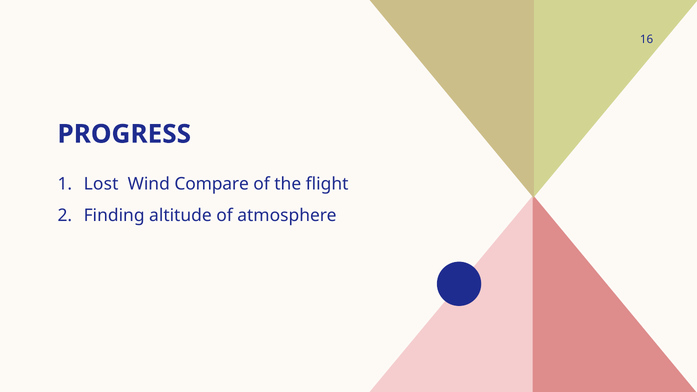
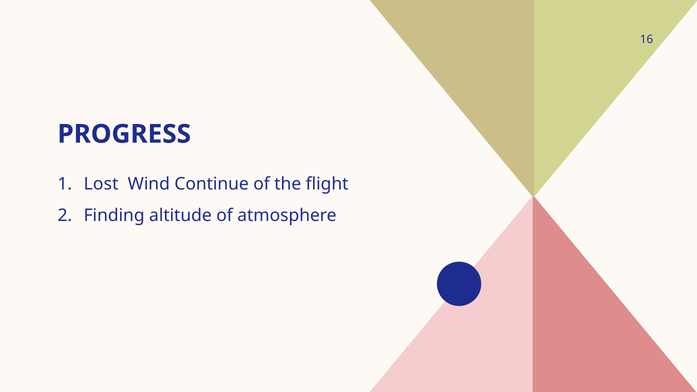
Compare: Compare -> Continue (212, 184)
